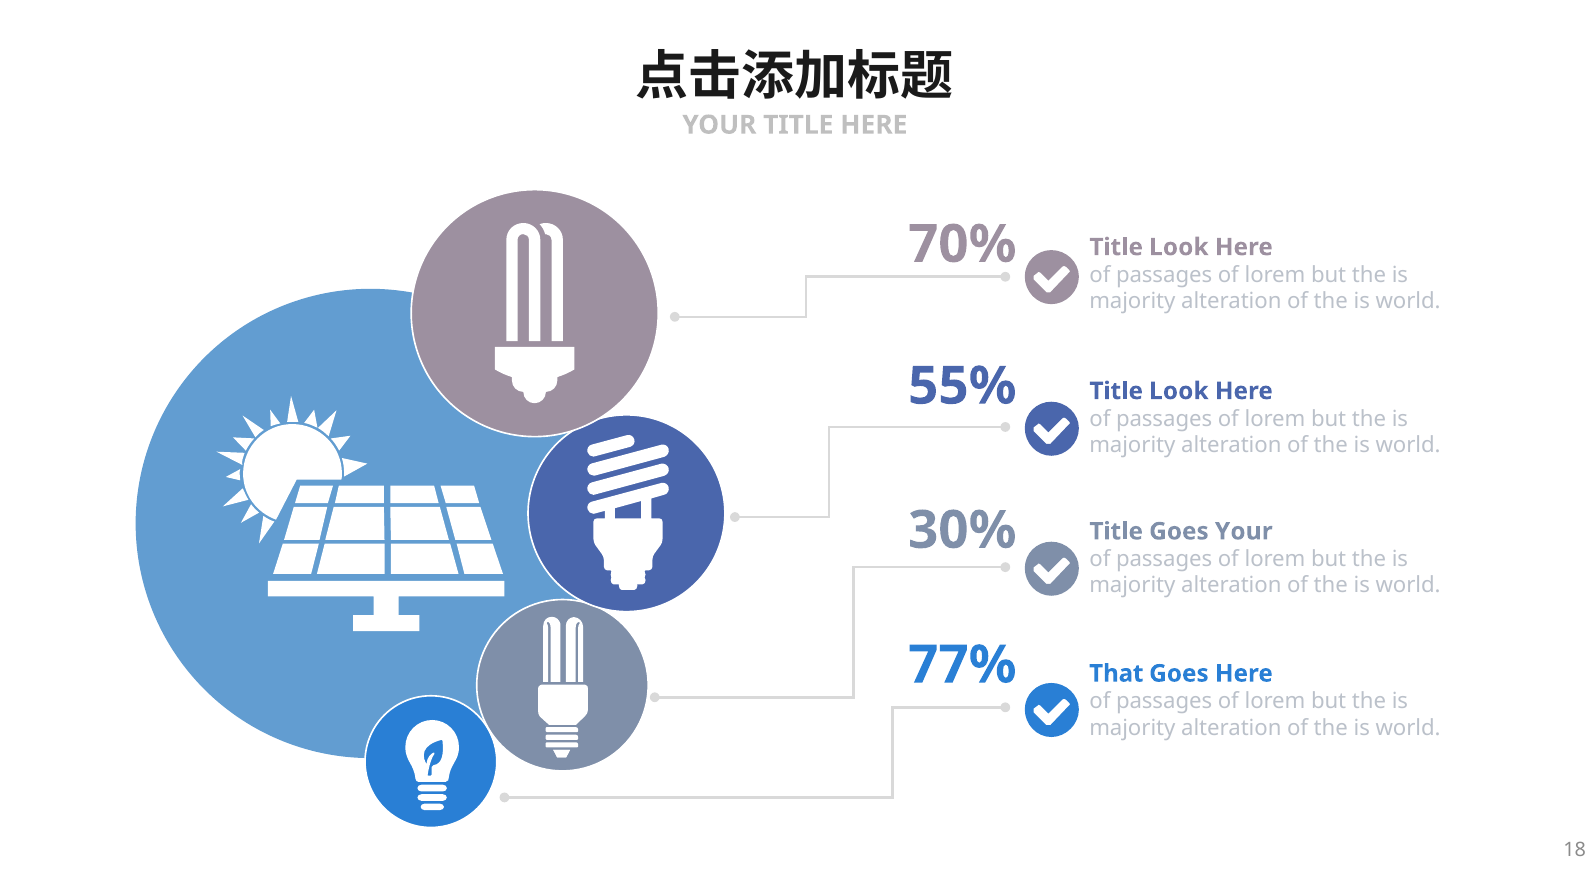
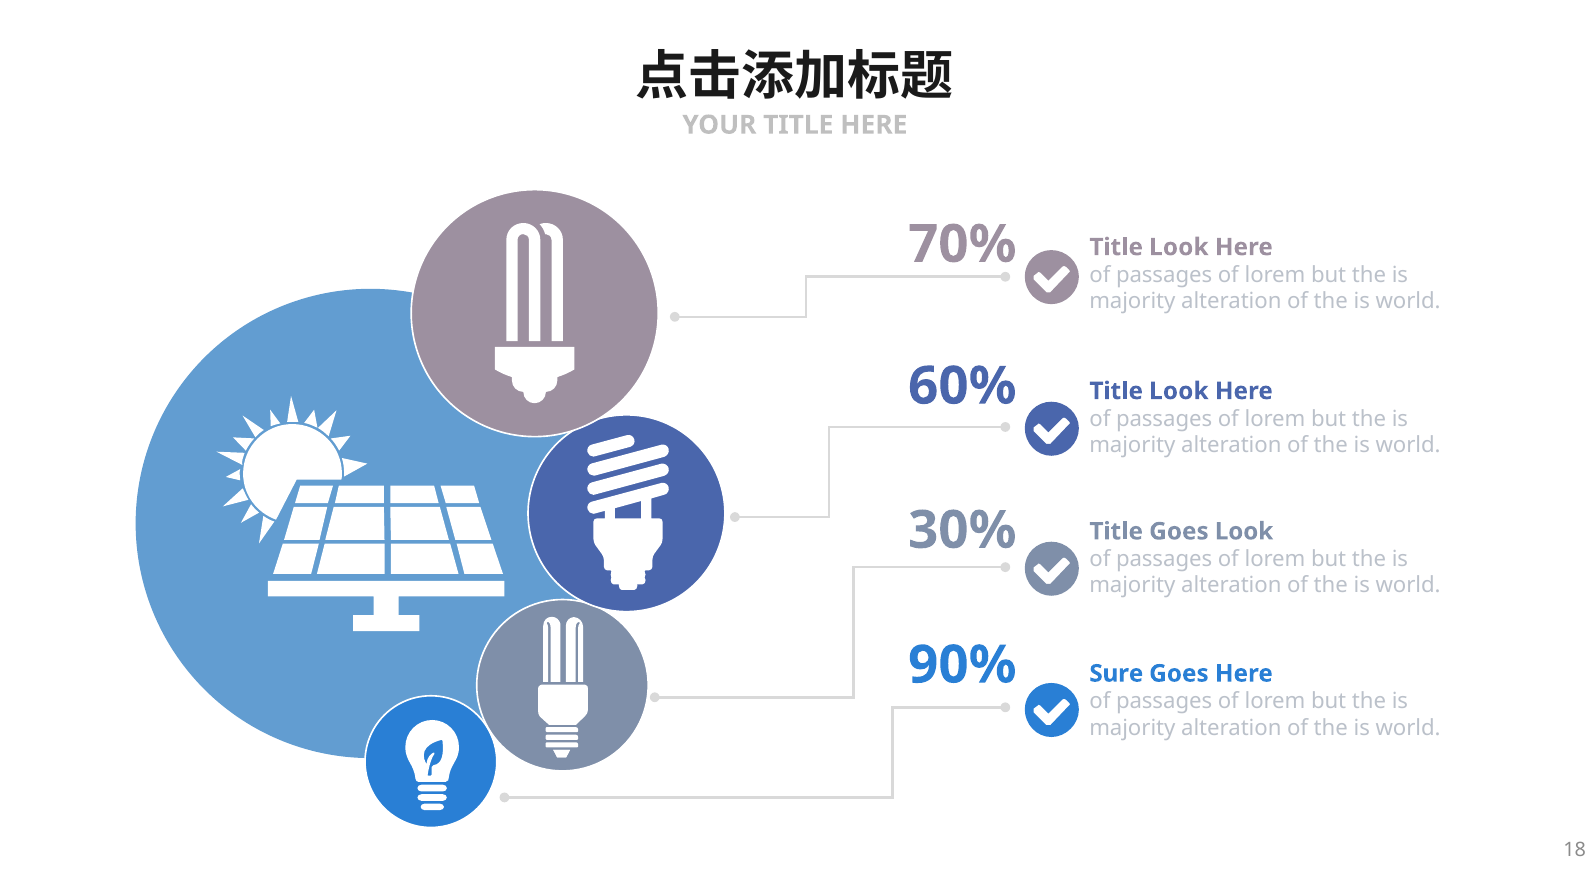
55%: 55% -> 60% (962, 386)
Goes Your: Your -> Look (1244, 532)
77%: 77% -> 90% (962, 665)
That: That -> Sure (1116, 674)
